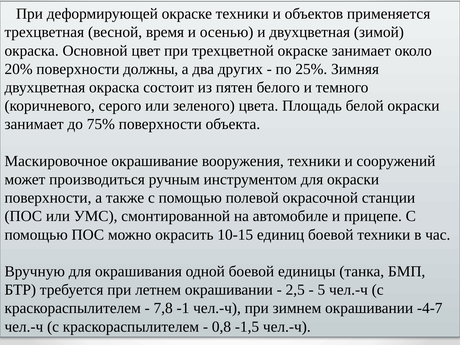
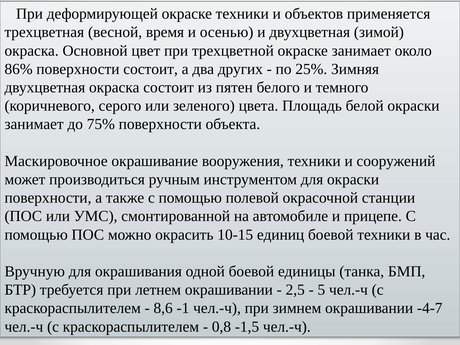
20%: 20% -> 86% (19, 69)
поверхности должны: должны -> состоит (151, 69)
7,8: 7,8 -> 8,6 (163, 308)
